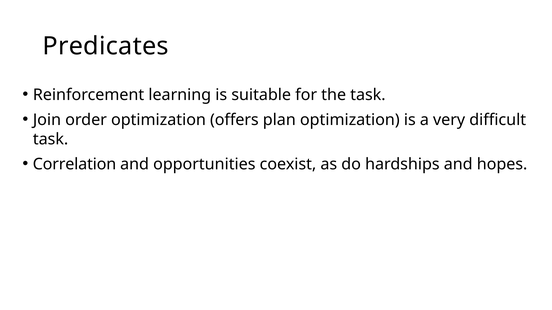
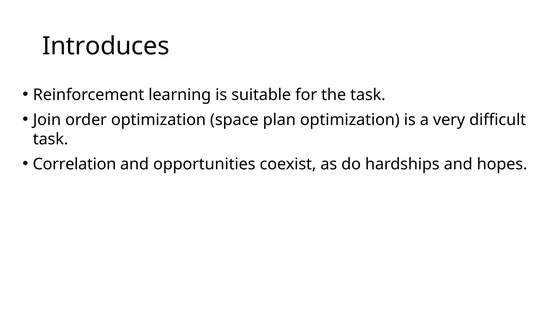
Predicates: Predicates -> Introduces (106, 46)
offers: offers -> space (234, 120)
